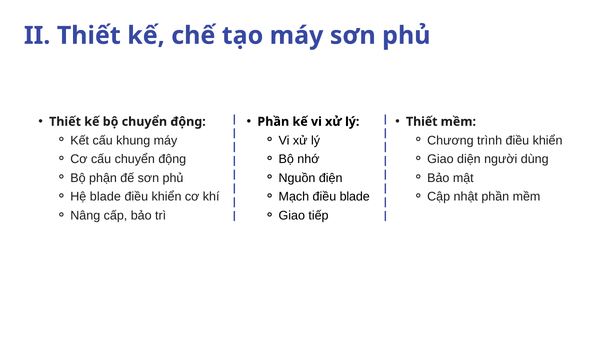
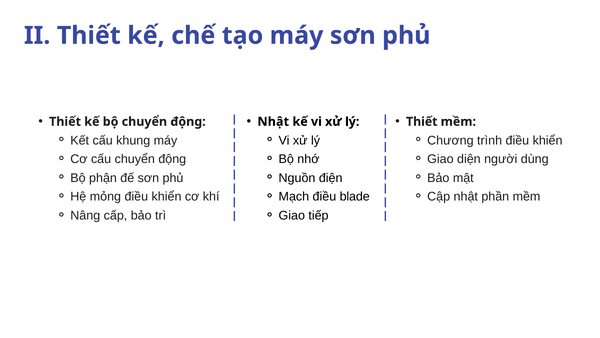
Phần: Phần -> Nhật (273, 121)
Hệ blade: blade -> mỏng (105, 197)
